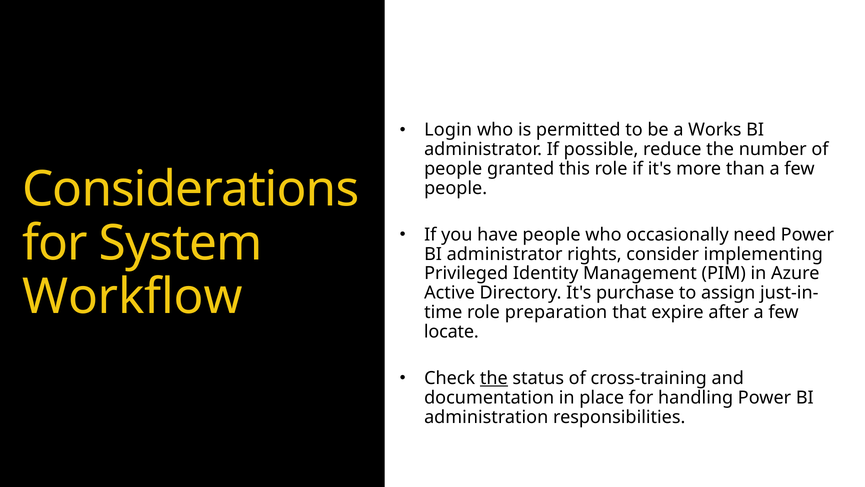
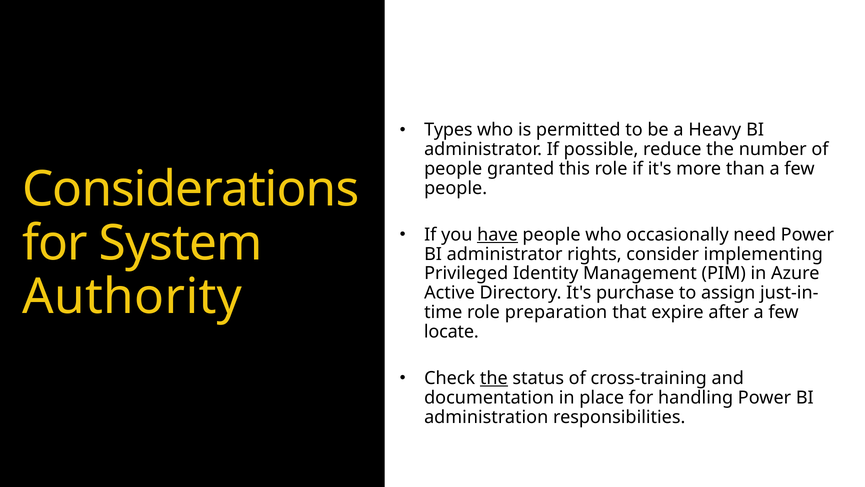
Login: Login -> Types (448, 130)
Works: Works -> Heavy (715, 130)
have underline: none -> present (497, 234)
Workflow: Workflow -> Authority (132, 296)
